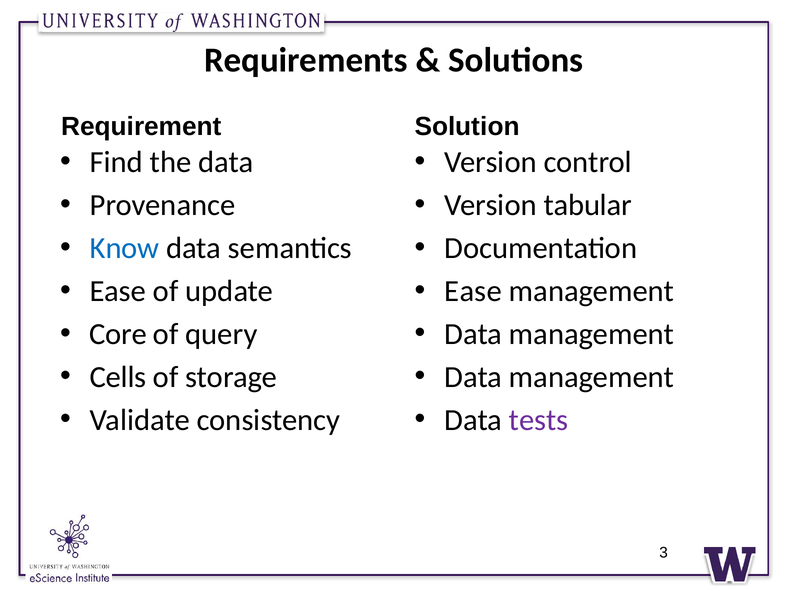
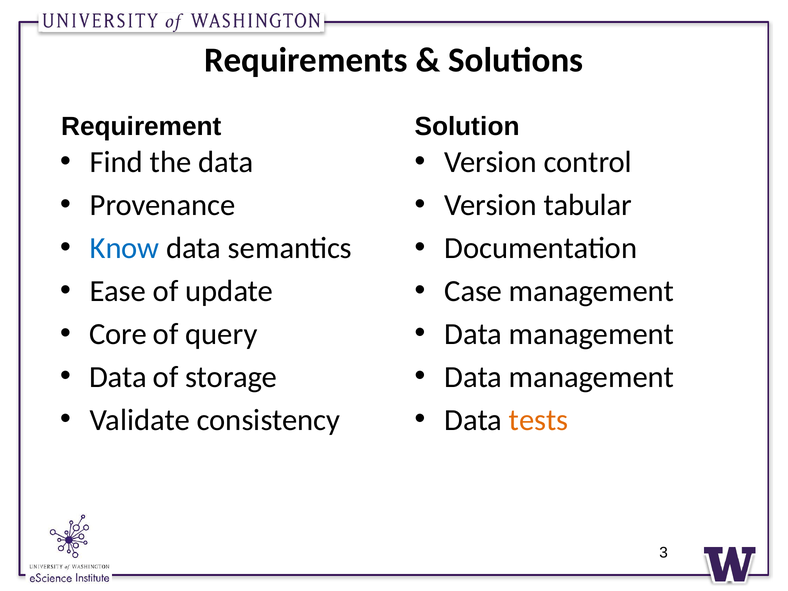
Ease: Ease -> Case (473, 291)
Cells: Cells -> Data (118, 377)
tests colour: purple -> orange (539, 420)
